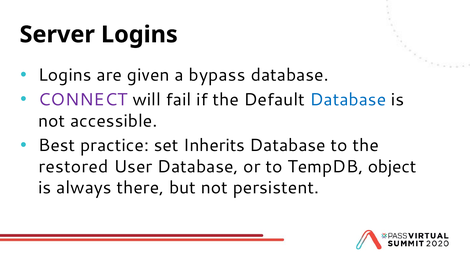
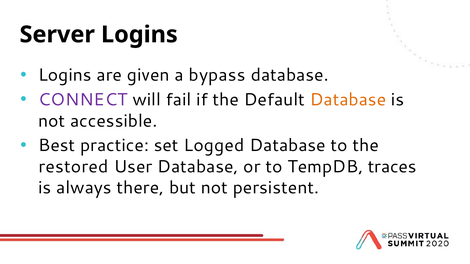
Database colour: blue -> orange (348, 100)
Inherits: Inherits -> Logged (214, 146)
object: object -> traces (392, 167)
